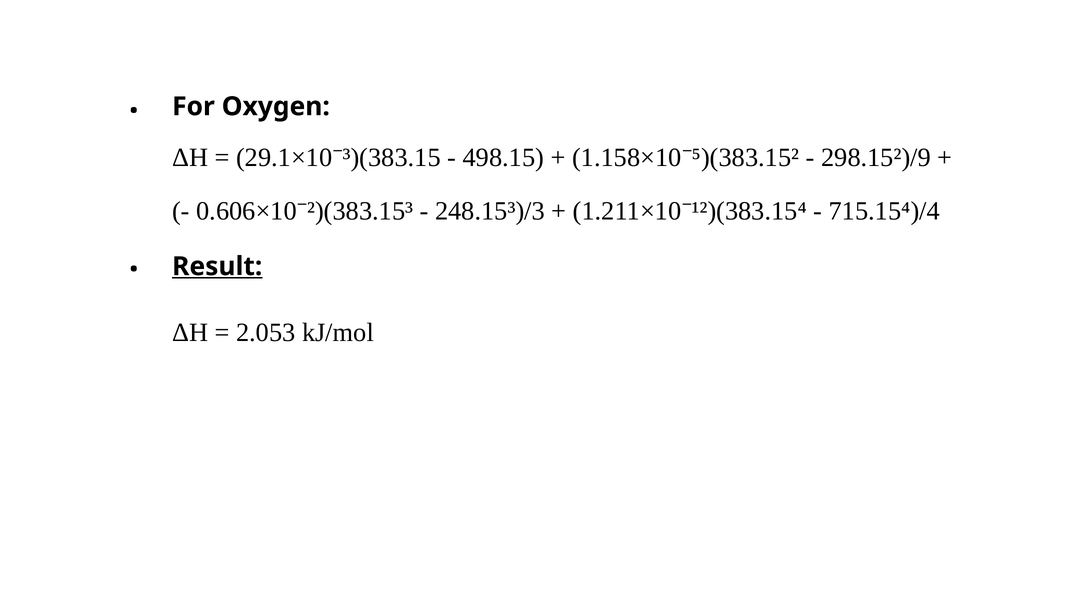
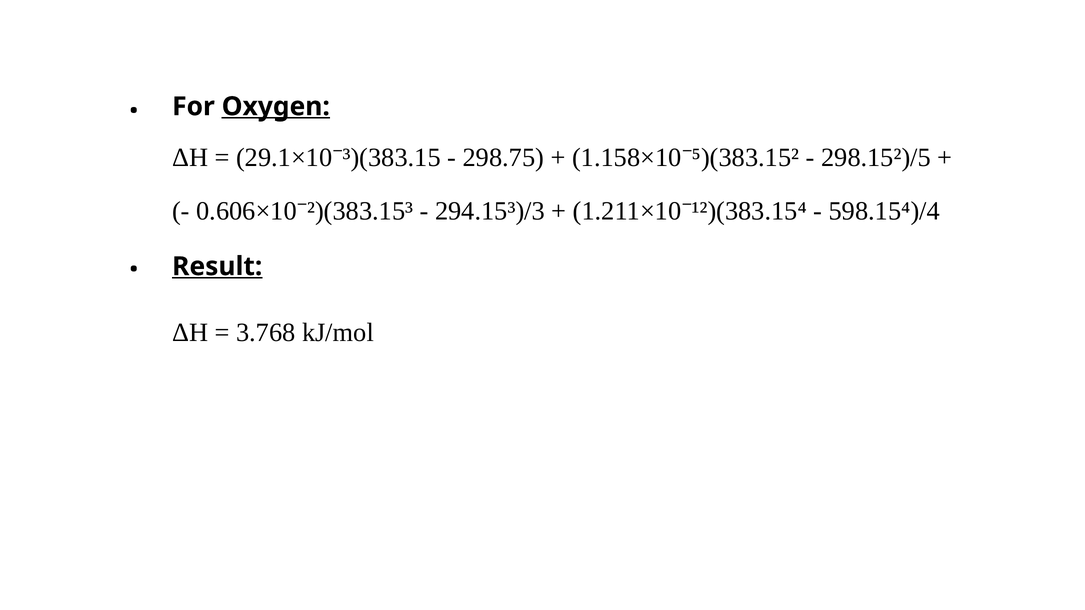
Oxygen underline: none -> present (276, 107)
498.15: 498.15 -> 298.75 (503, 157)
298.15²)/9: 298.15²)/9 -> 298.15²)/5 (876, 157)
248.15³)/3: 248.15³)/3 -> 294.15³)/3 (490, 211)
715.15⁴)/4: 715.15⁴)/4 -> 598.15⁴)/4 (884, 211)
2.053: 2.053 -> 3.768 (266, 333)
